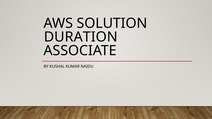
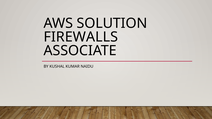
DURATION: DURATION -> FIREWALLS (81, 37)
